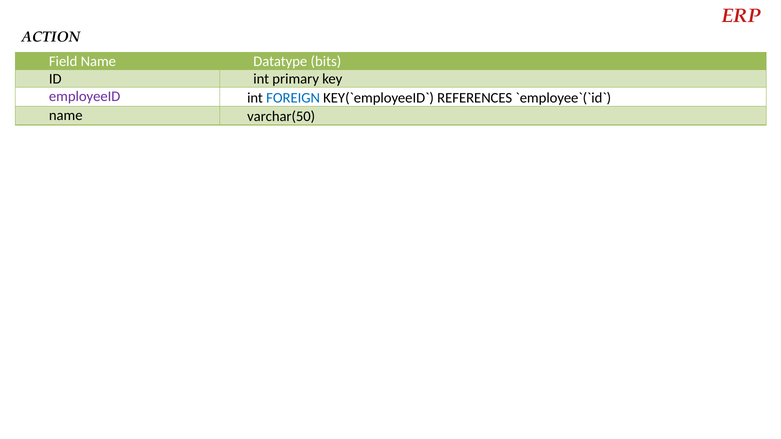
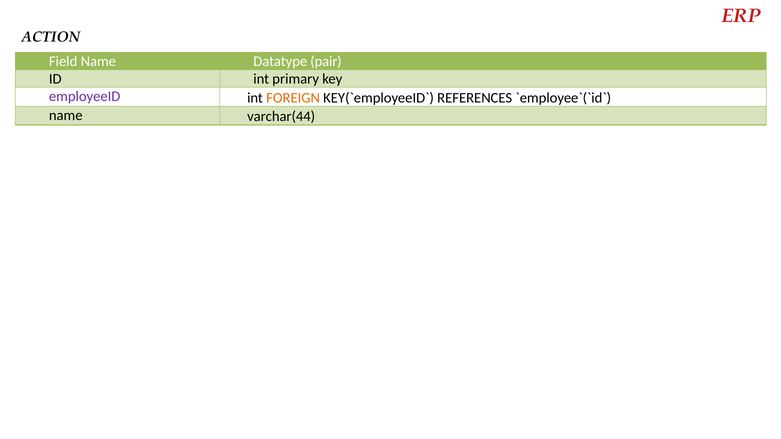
bits: bits -> pair (326, 61)
FOREIGN colour: blue -> orange (293, 98)
varchar(50: varchar(50 -> varchar(44 (281, 117)
